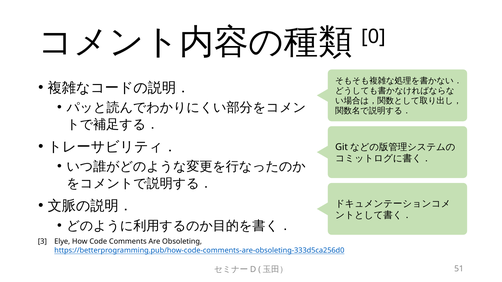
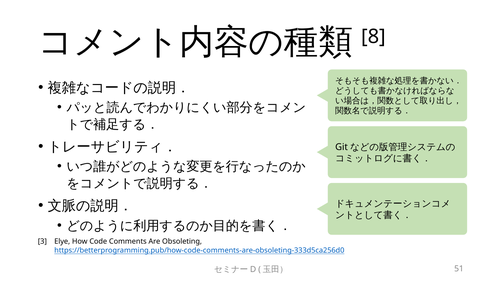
0: 0 -> 8 (373, 37)
